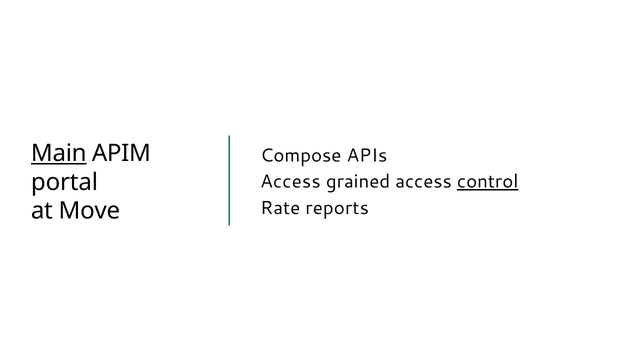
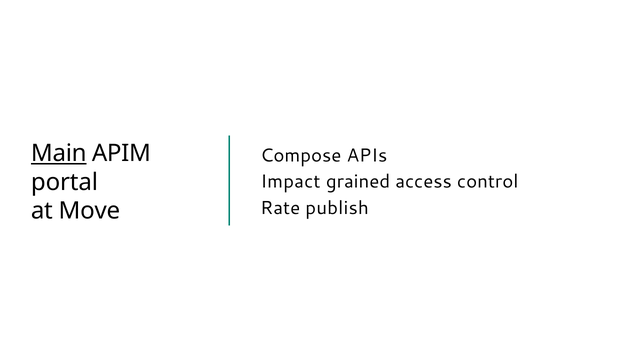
Access: Access -> Impact (290, 182)
control underline: present -> none (488, 182)
reports: reports -> publish (337, 208)
